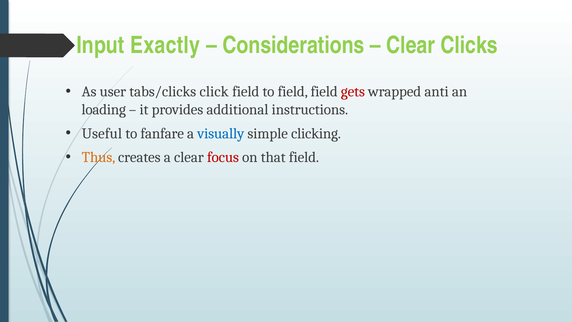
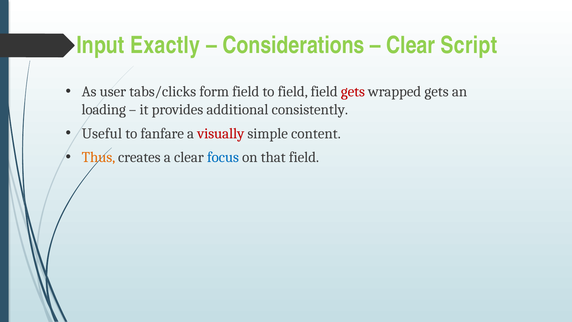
Clicks: Clicks -> Script (469, 45)
click: click -> form (214, 92)
wrapped anti: anti -> gets (437, 92)
instructions: instructions -> consistently (310, 110)
visually colour: blue -> red (221, 133)
clicking: clicking -> content (316, 133)
focus colour: red -> blue (223, 157)
